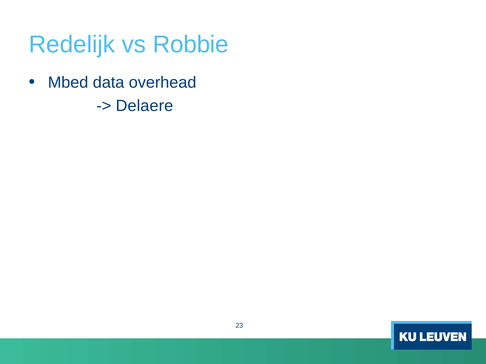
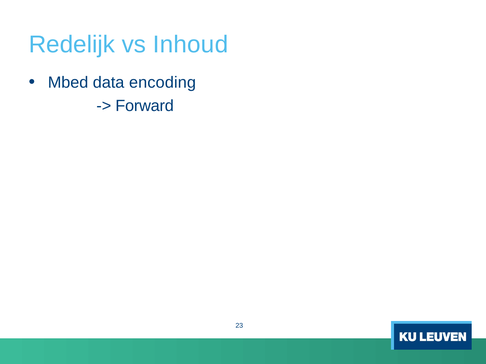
Robbie: Robbie -> Inhoud (191, 45)
overhead: overhead -> encoding (163, 83)
Delaere: Delaere -> Forward (145, 106)
